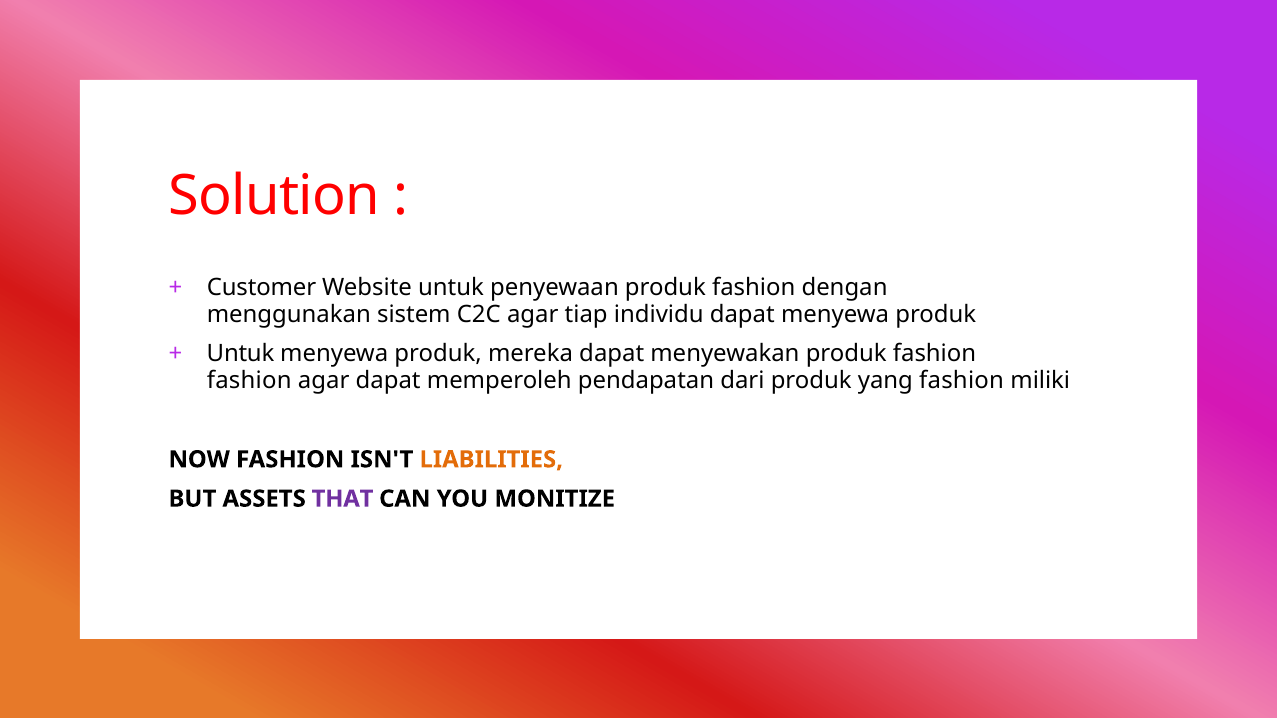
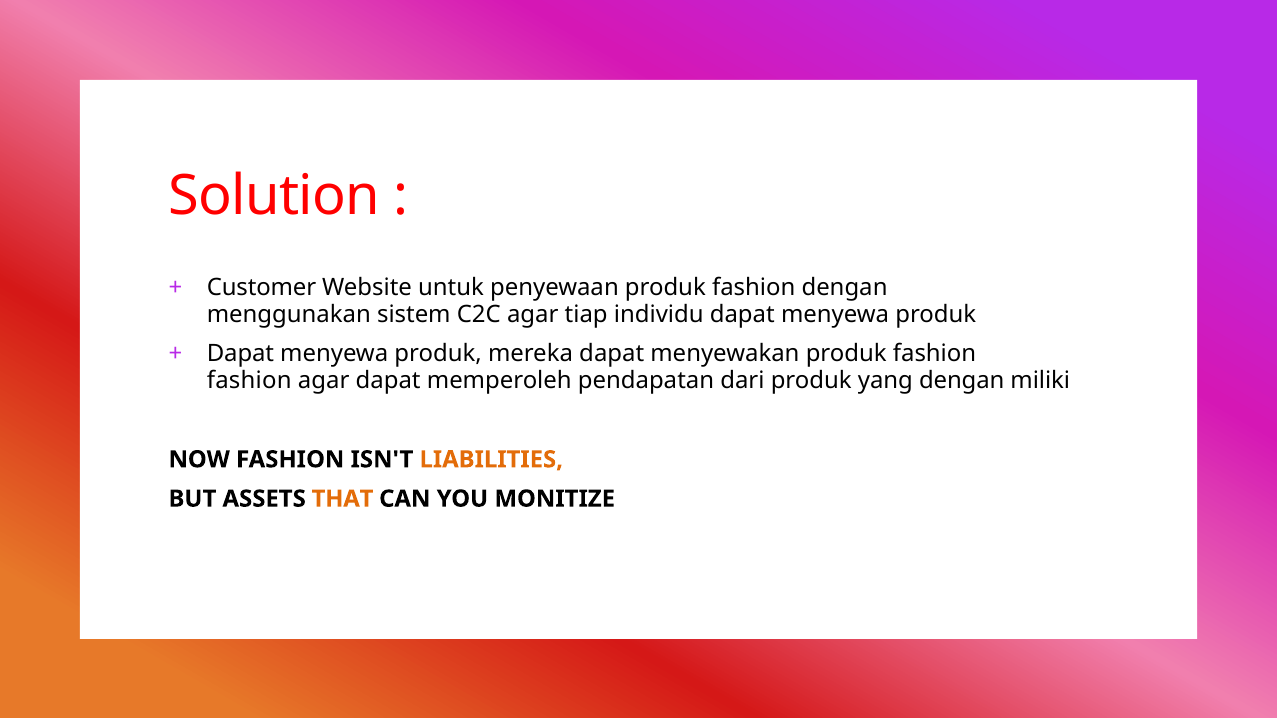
Untuk: Untuk -> Dapat (240, 354)
yang fashion: fashion -> dengan (962, 381)
THAT colour: purple -> orange (342, 499)
